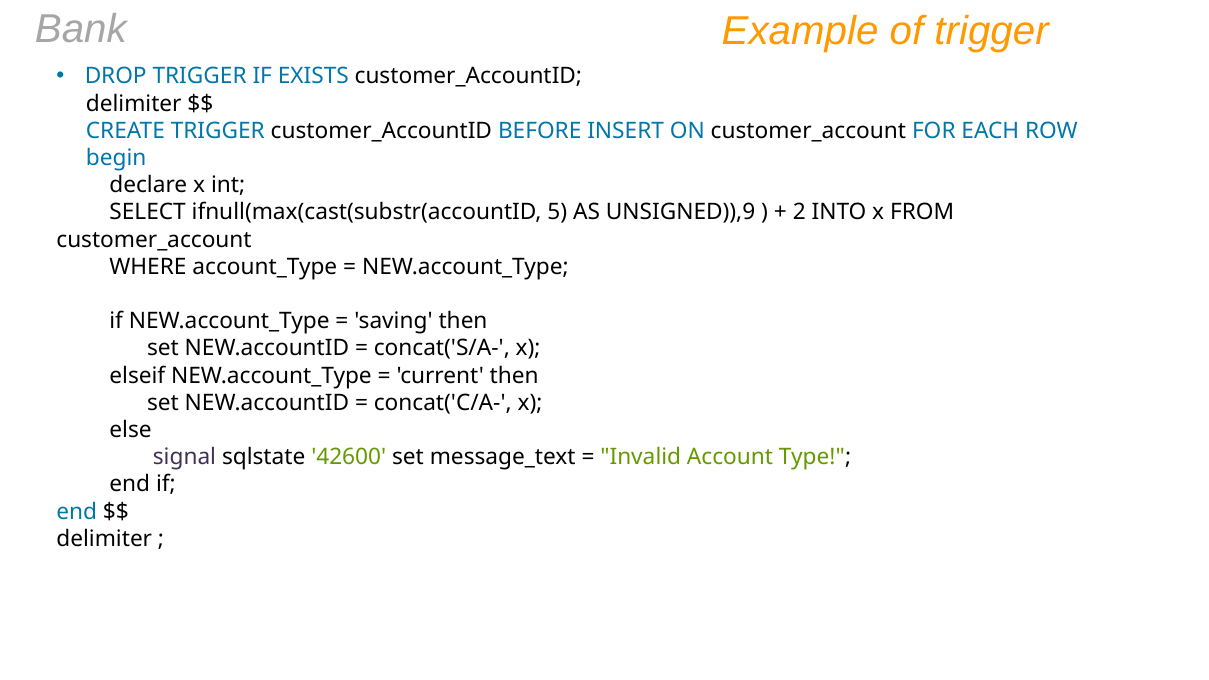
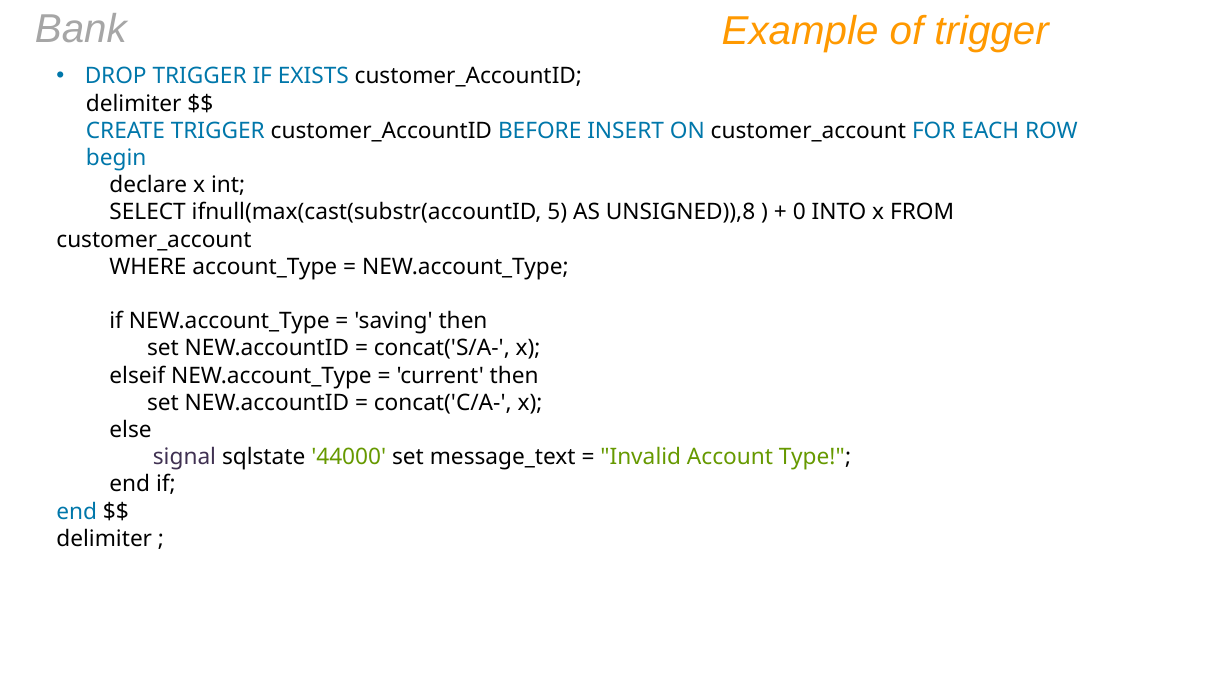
UNSIGNED)),9: UNSIGNED)),9 -> UNSIGNED)),8 (681, 212)
2: 2 -> 0 (799, 212)
42600: 42600 -> 44000 (349, 457)
